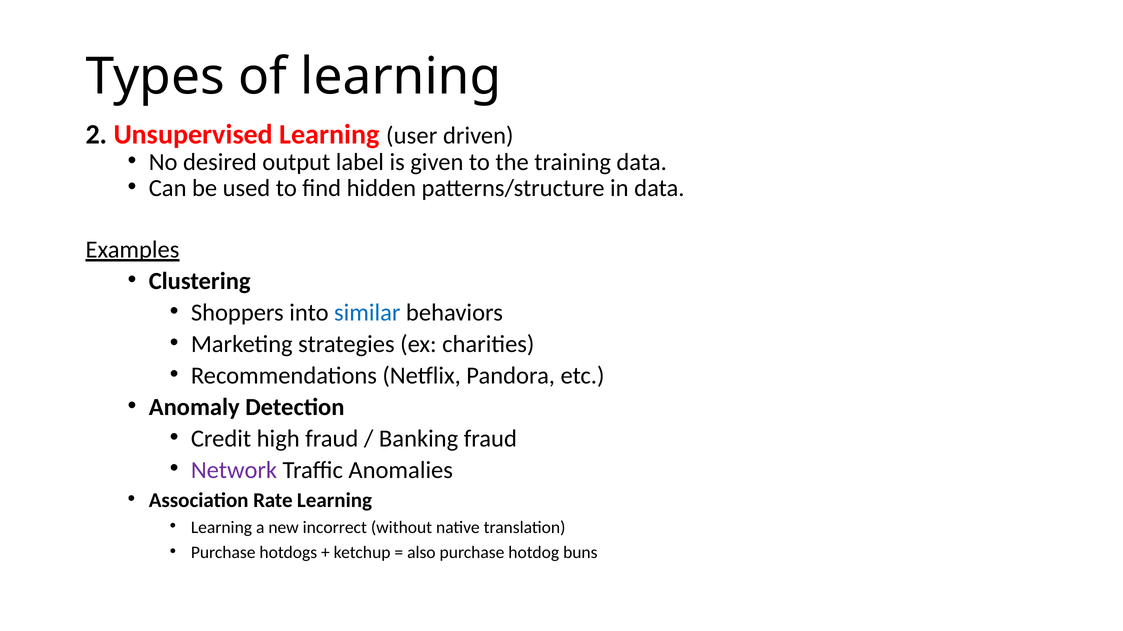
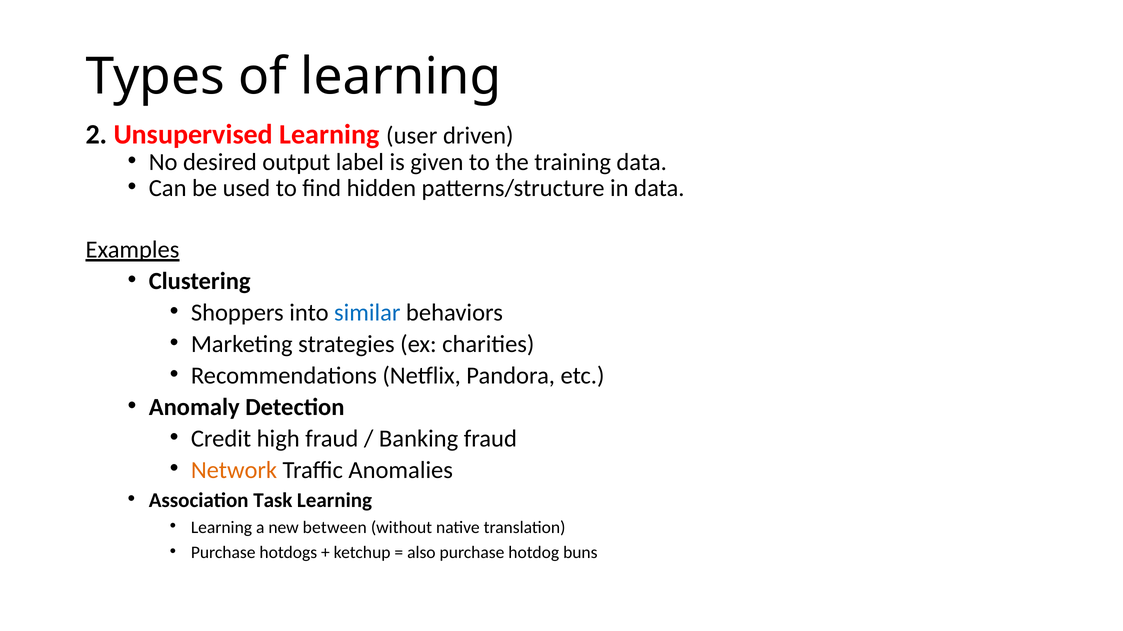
Network colour: purple -> orange (234, 470)
Rate: Rate -> Task (273, 501)
incorrect: incorrect -> between (335, 528)
